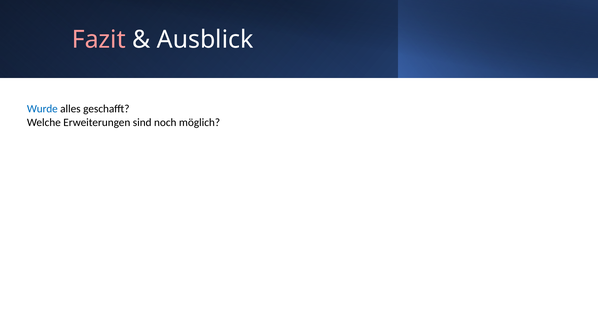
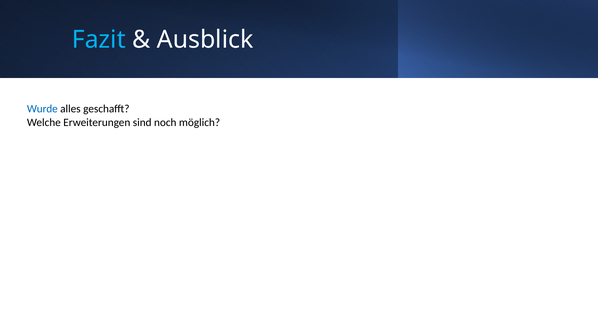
Fazit colour: pink -> light blue (99, 40)
